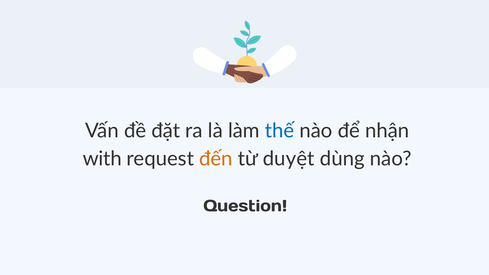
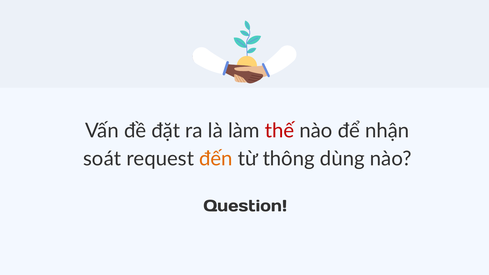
thế colour: blue -> red (280, 131)
with: with -> soát (102, 159)
duyệt: duyệt -> thông (289, 159)
